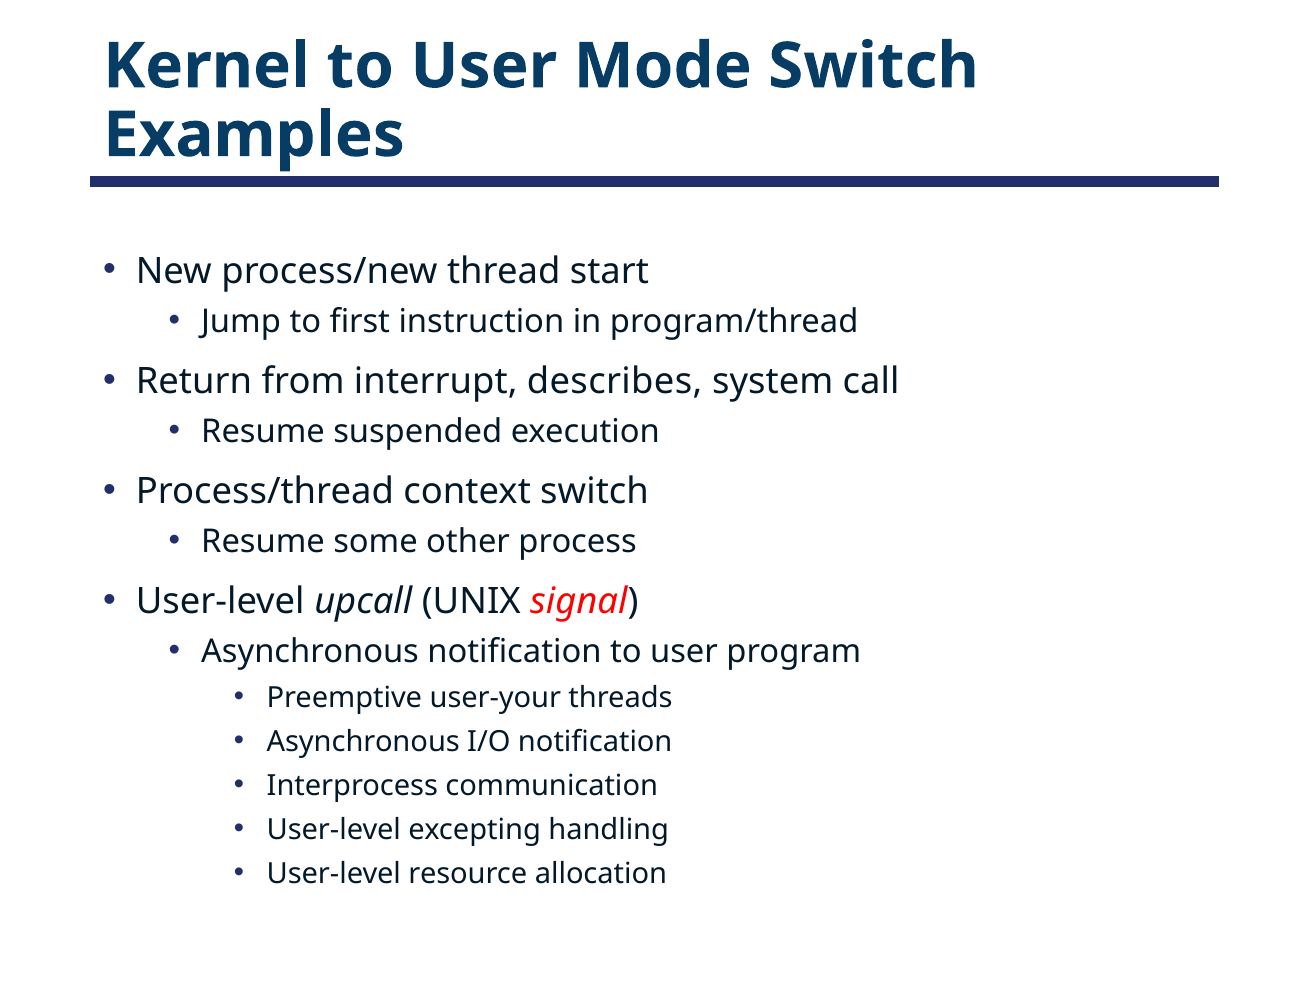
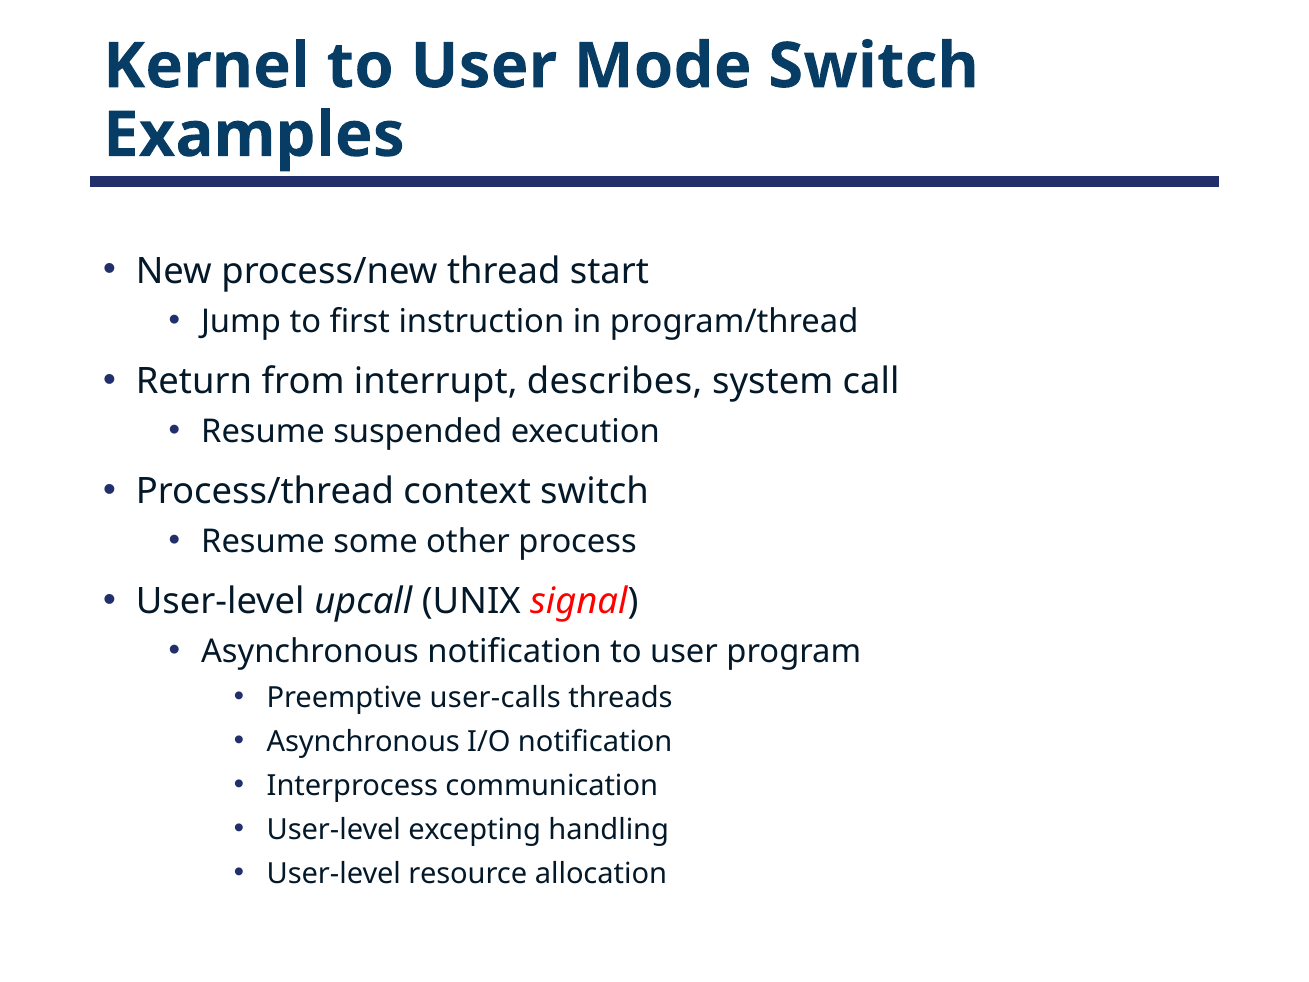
user-your: user-your -> user-calls (495, 698)
